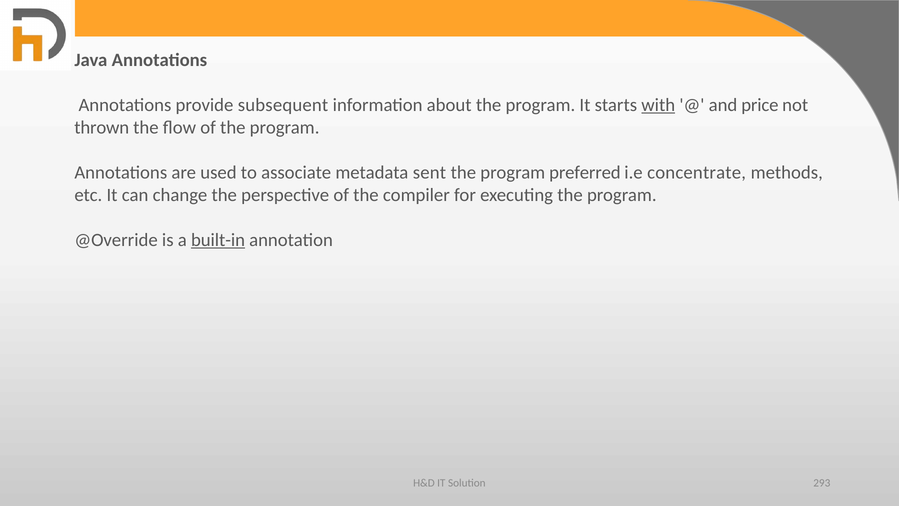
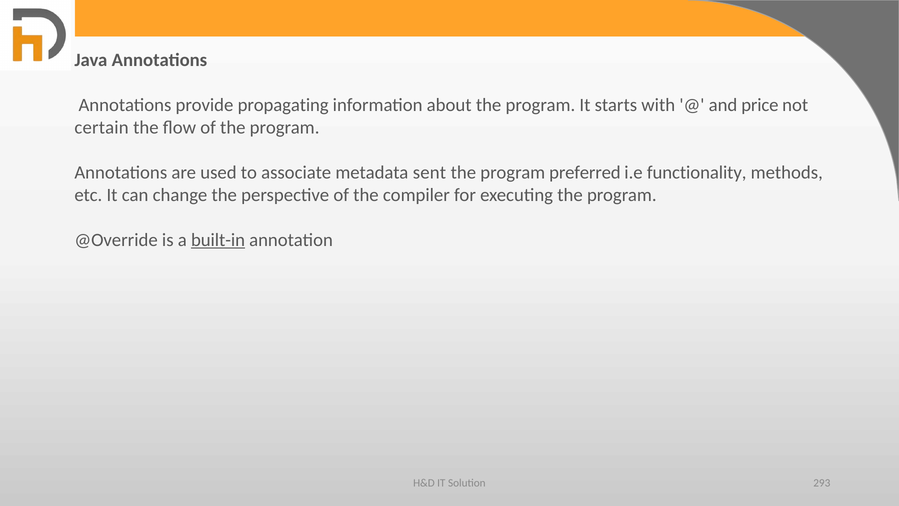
subsequent: subsequent -> propagating (283, 105)
with underline: present -> none (658, 105)
thrown: thrown -> certain (102, 128)
concentrate: concentrate -> functionality (697, 172)
